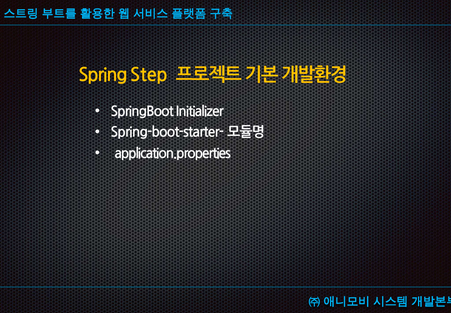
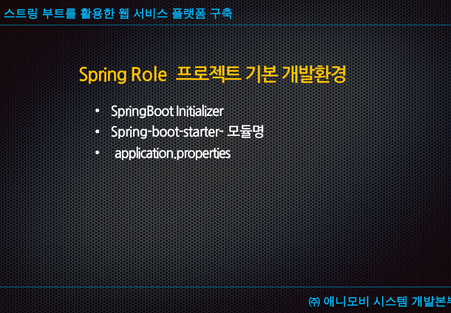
Step: Step -> Role (149, 75)
